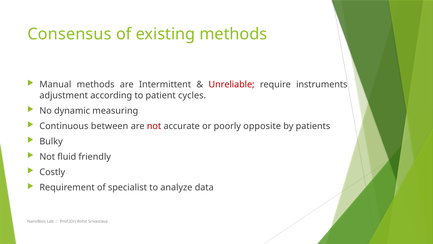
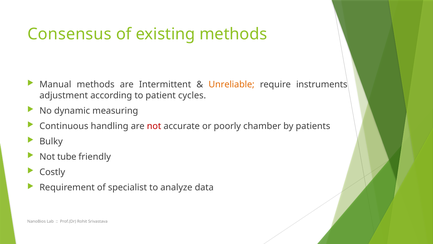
Unreliable colour: red -> orange (232, 84)
between: between -> handling (110, 126)
opposite: opposite -> chamber (262, 126)
fluid: fluid -> tube (67, 157)
